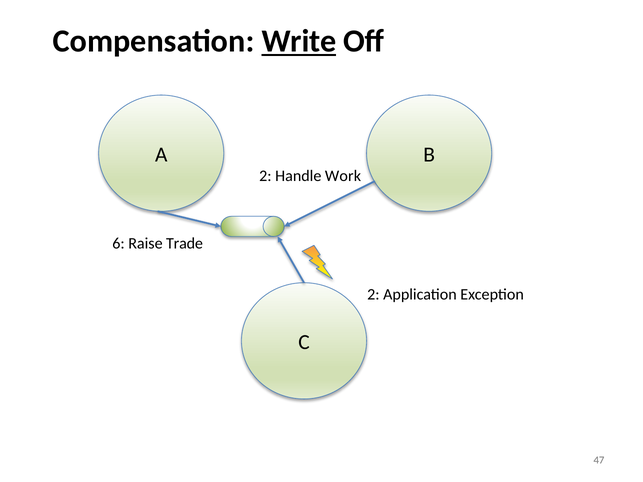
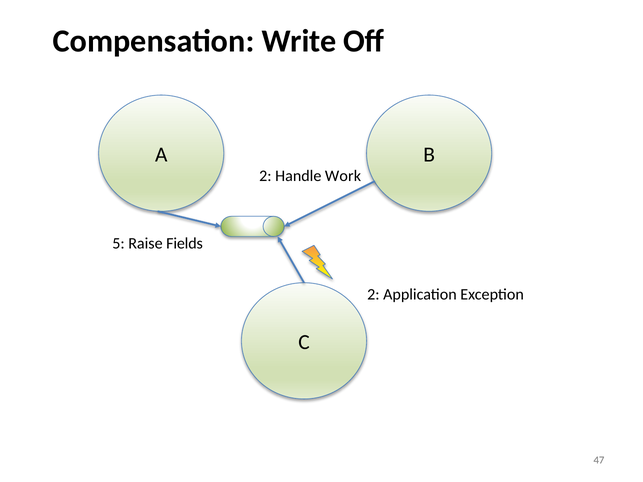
Write underline: present -> none (299, 41)
6: 6 -> 5 (118, 244)
Trade: Trade -> Fields (184, 244)
